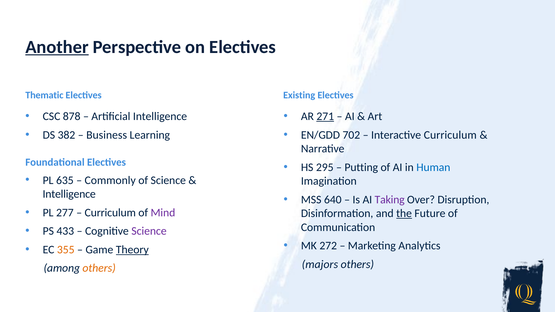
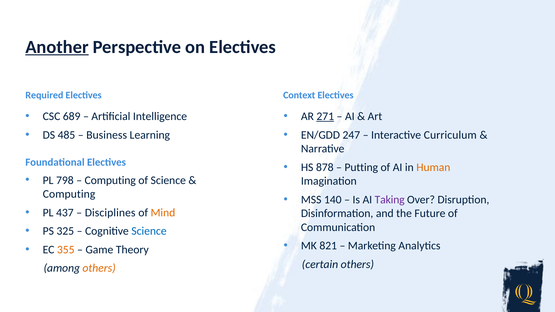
Thematic: Thematic -> Required (44, 95)
Existing: Existing -> Context (299, 95)
878: 878 -> 689 (72, 116)
382: 382 -> 485 (66, 135)
702: 702 -> 247 (351, 135)
295: 295 -> 878 (325, 167)
Human colour: blue -> orange (433, 167)
635: 635 -> 798 (65, 180)
Commonly: Commonly -> Computing (110, 180)
Intelligence: Intelligence -> Computing (69, 194)
640: 640 -> 140 (333, 200)
277: 277 -> 437 (65, 213)
Curriculum: Curriculum -> Disciplines (110, 213)
Mind colour: purple -> orange (163, 213)
the underline: present -> none (404, 214)
433: 433 -> 325 (65, 231)
Science colour: purple -> blue (149, 231)
272: 272 -> 821 (328, 246)
Theory underline: present -> none (132, 250)
majors: majors -> certain (320, 265)
